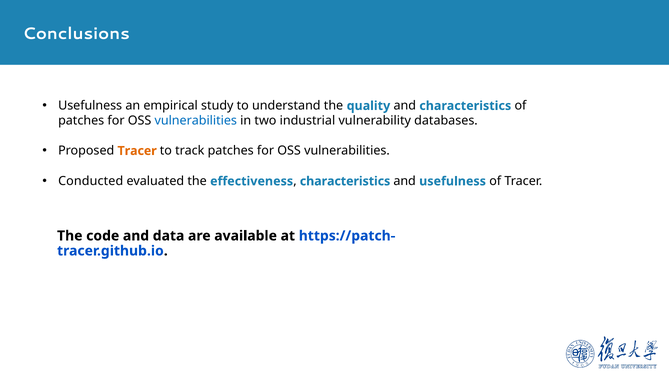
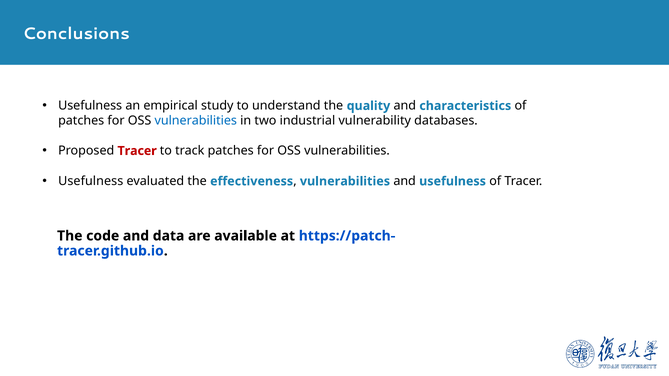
Tracer colour: orange -> red (137, 151)
Conducted: Conducted -> Usefulness (91, 181)
characteristics: characteristics -> vulnerabilities (345, 181)
